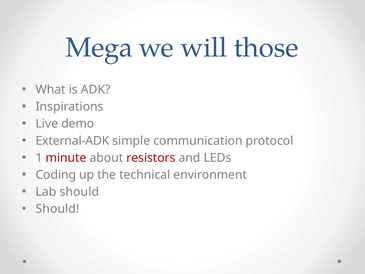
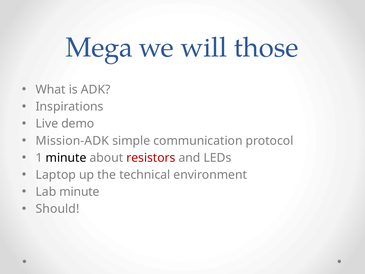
External-ADK: External-ADK -> Mission-ADK (72, 141)
minute colour: red -> black (66, 158)
Coding: Coding -> Laptop (56, 175)
Lab should: should -> minute (79, 192)
